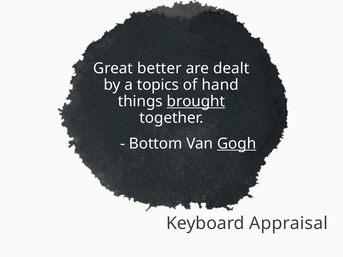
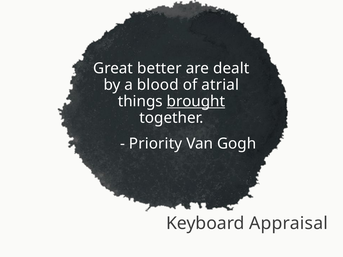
topics: topics -> blood (158, 85)
hand: hand -> atrial (220, 85)
Bottom: Bottom -> Priority (156, 144)
Gogh underline: present -> none (237, 144)
